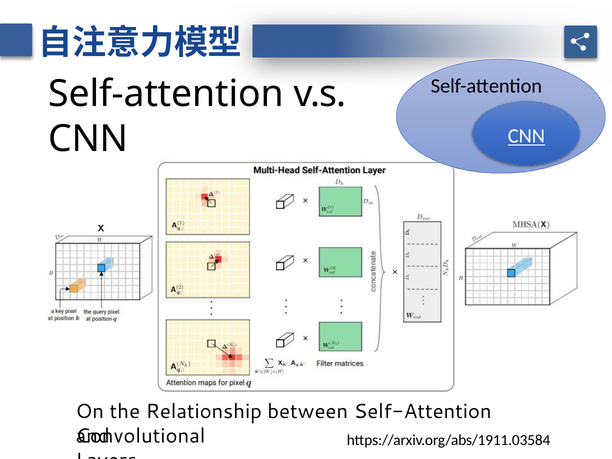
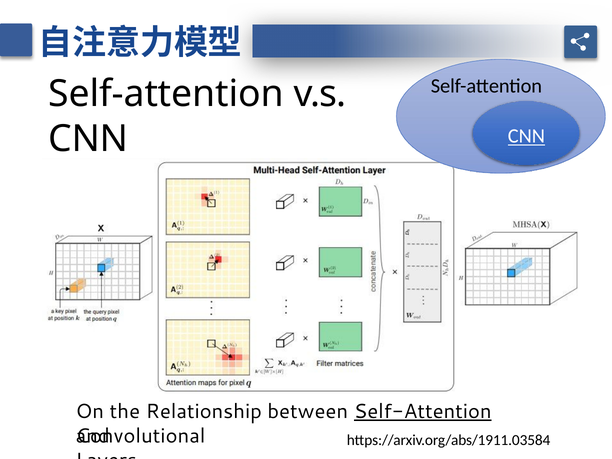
Self-Attention underline: none -> present (423, 411)
